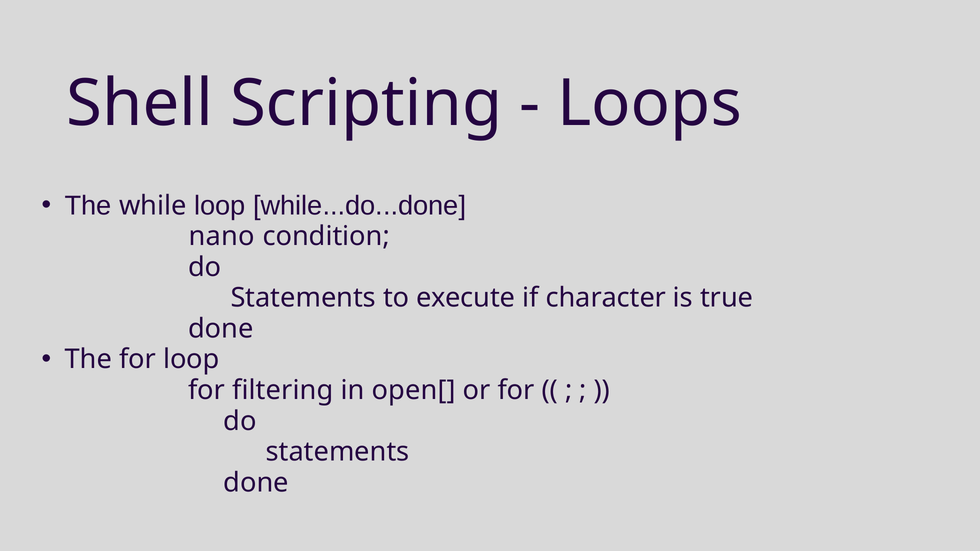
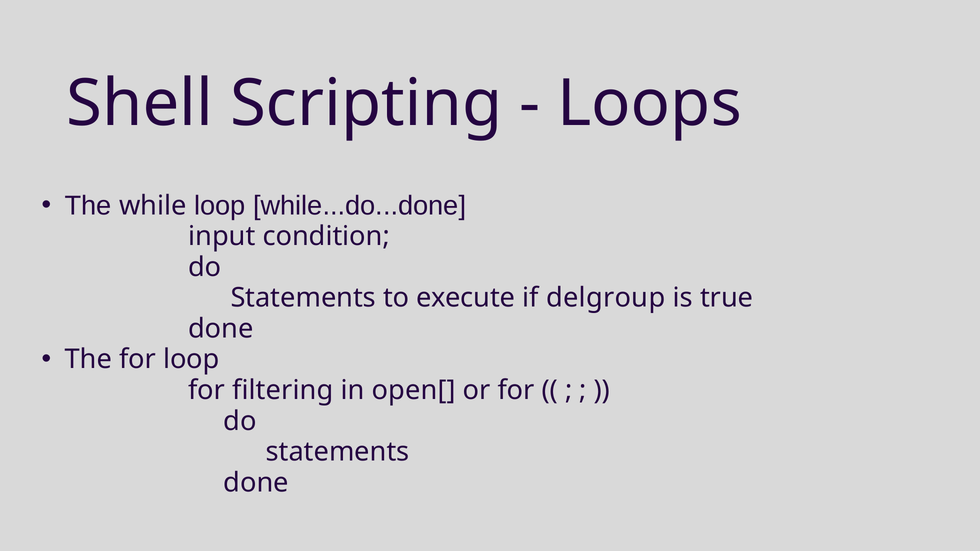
nano: nano -> input (222, 237)
character: character -> delgroup (606, 298)
